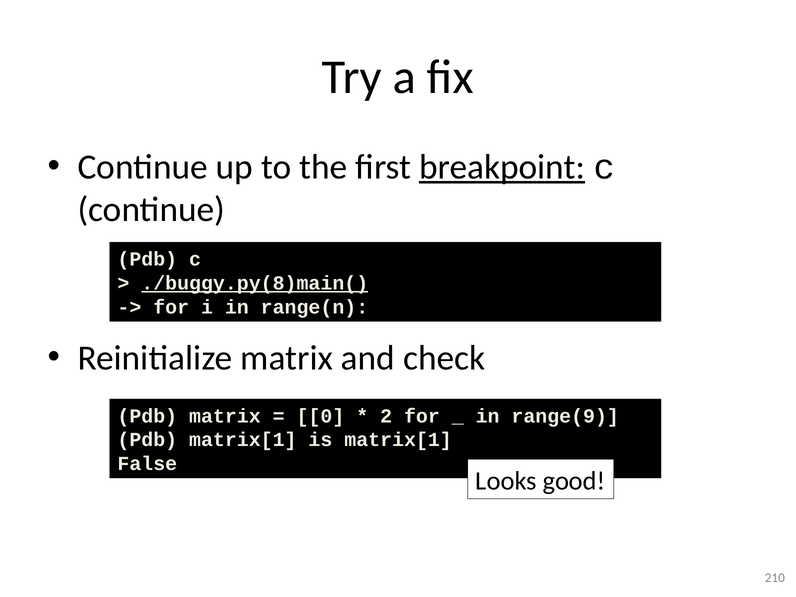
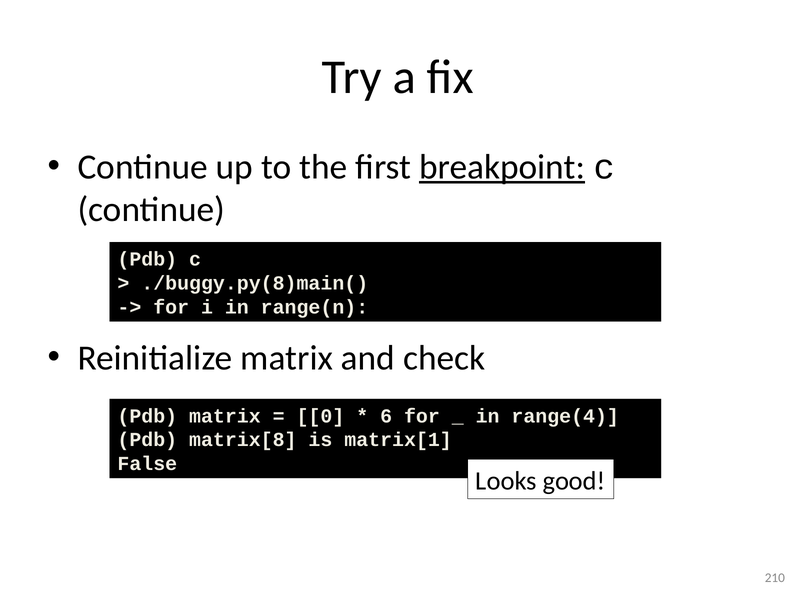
./buggy.py(8)main( underline: present -> none (255, 283)
2: 2 -> 6 (386, 416)
range(9: range(9 -> range(4 (565, 416)
Pdb matrix[1: matrix[1 -> matrix[8 (243, 440)
